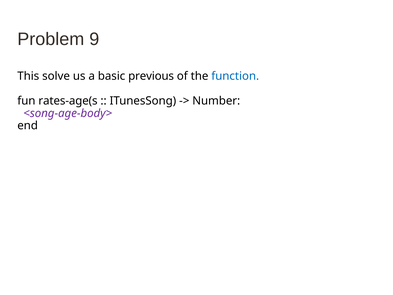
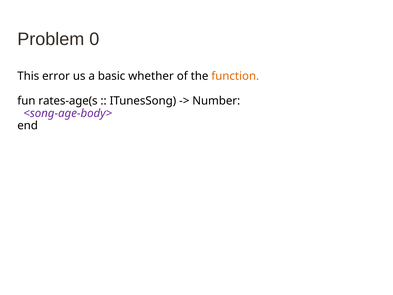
9: 9 -> 0 (94, 39)
solve: solve -> error (56, 76)
previous: previous -> whether (151, 76)
function colour: blue -> orange (235, 76)
